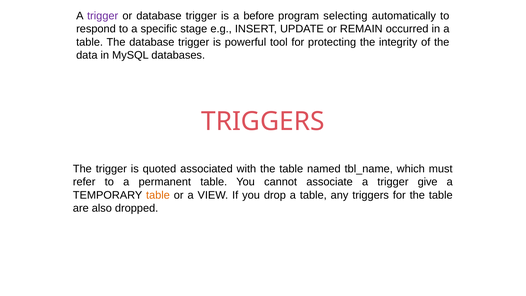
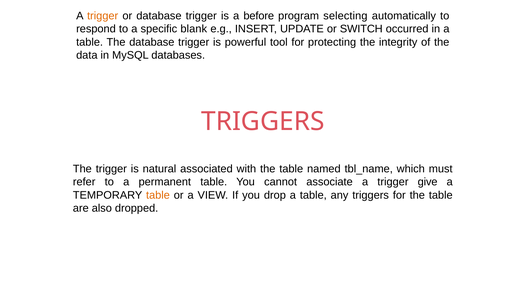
trigger colour: purple -> orange (103, 16)
stage: stage -> blank (194, 29)
REMAIN: REMAIN -> SWITCH (361, 29)
quoted: quoted -> natural (159, 169)
